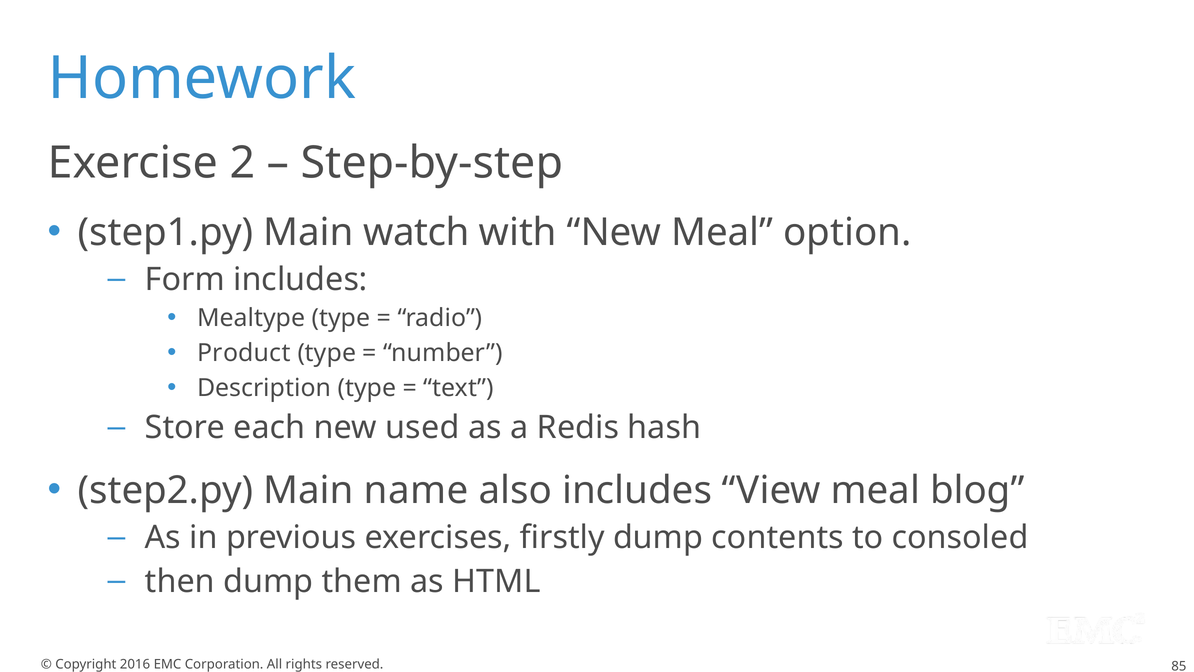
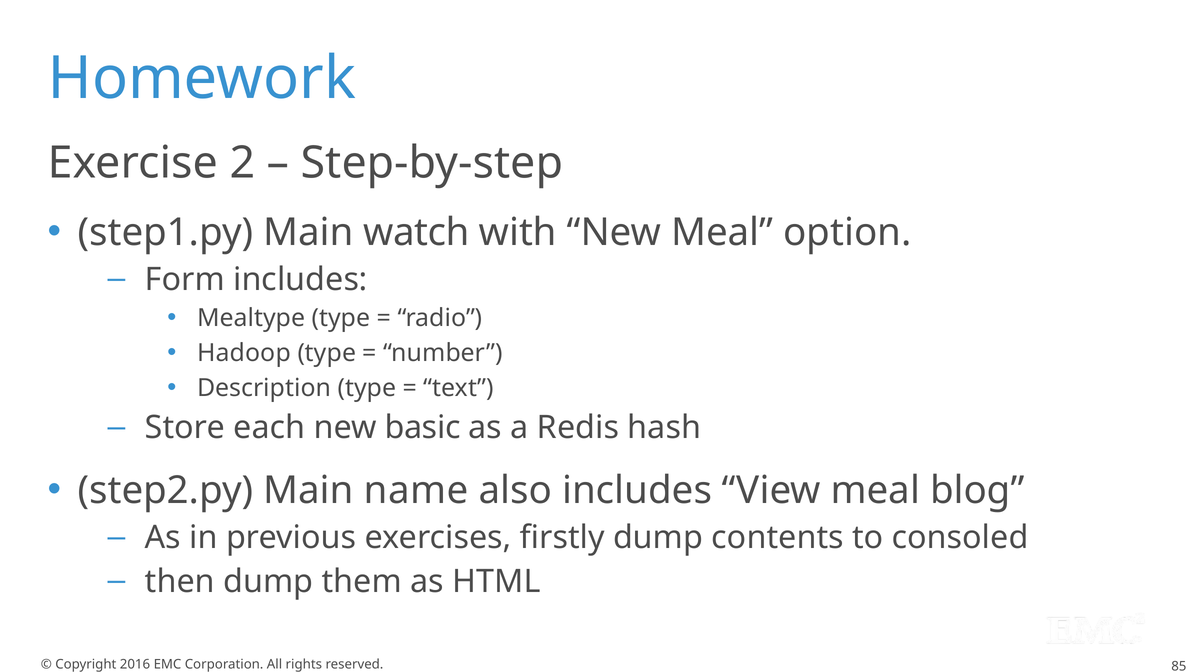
Product: Product -> Hadoop (244, 353)
used: used -> basic (423, 428)
